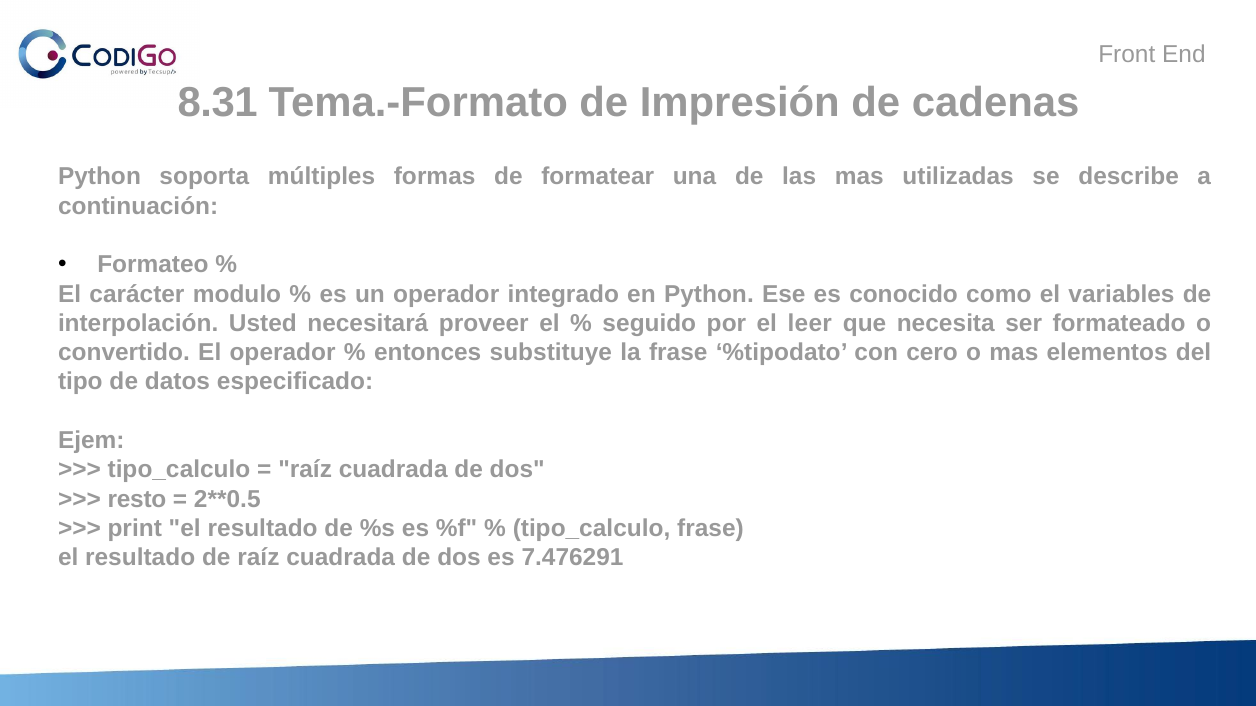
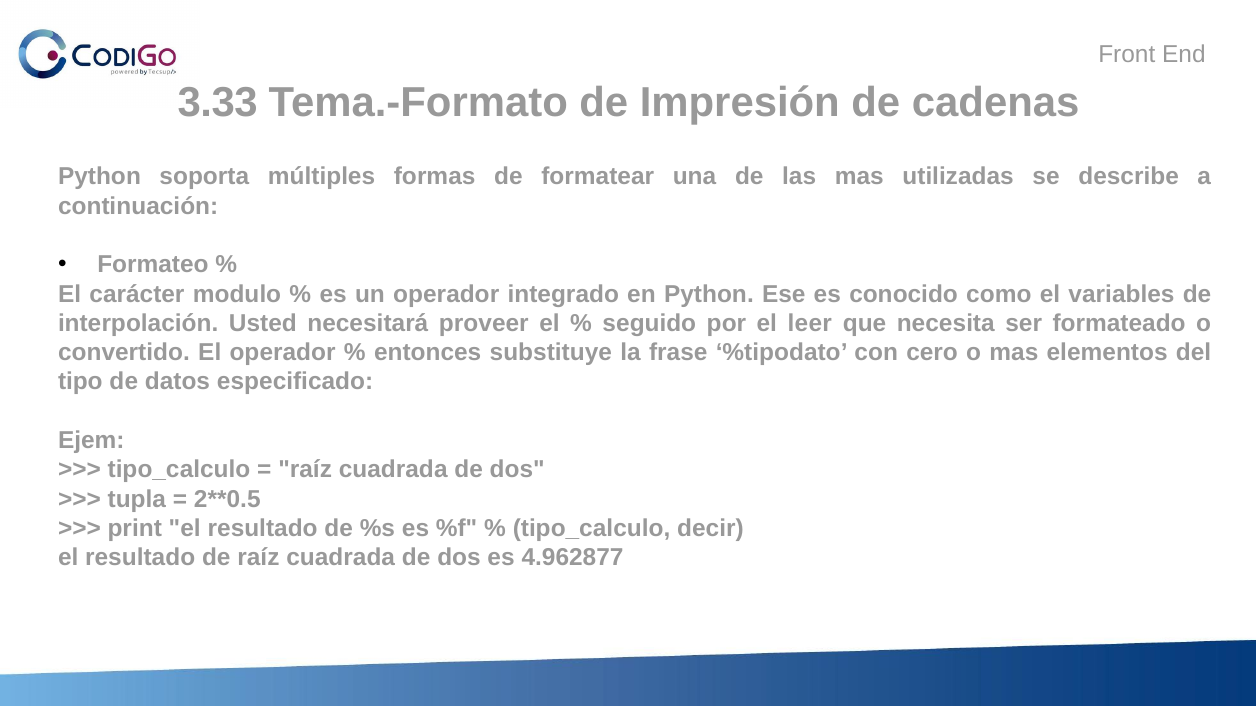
8.31: 8.31 -> 3.33 (218, 103)
resto: resto -> tupla (137, 499)
tipo_calculo frase: frase -> decir (710, 529)
7.476291: 7.476291 -> 4.962877 (573, 558)
